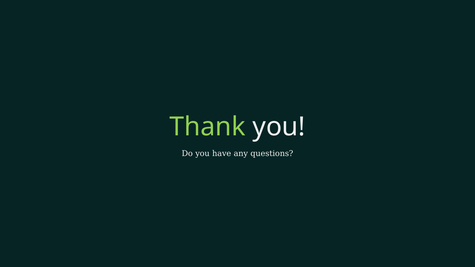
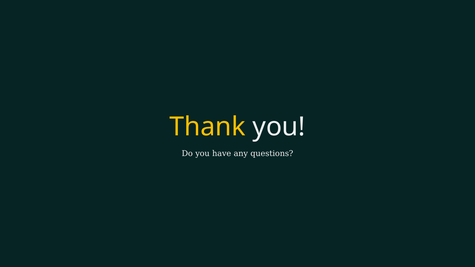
Thank colour: light green -> yellow (208, 127)
